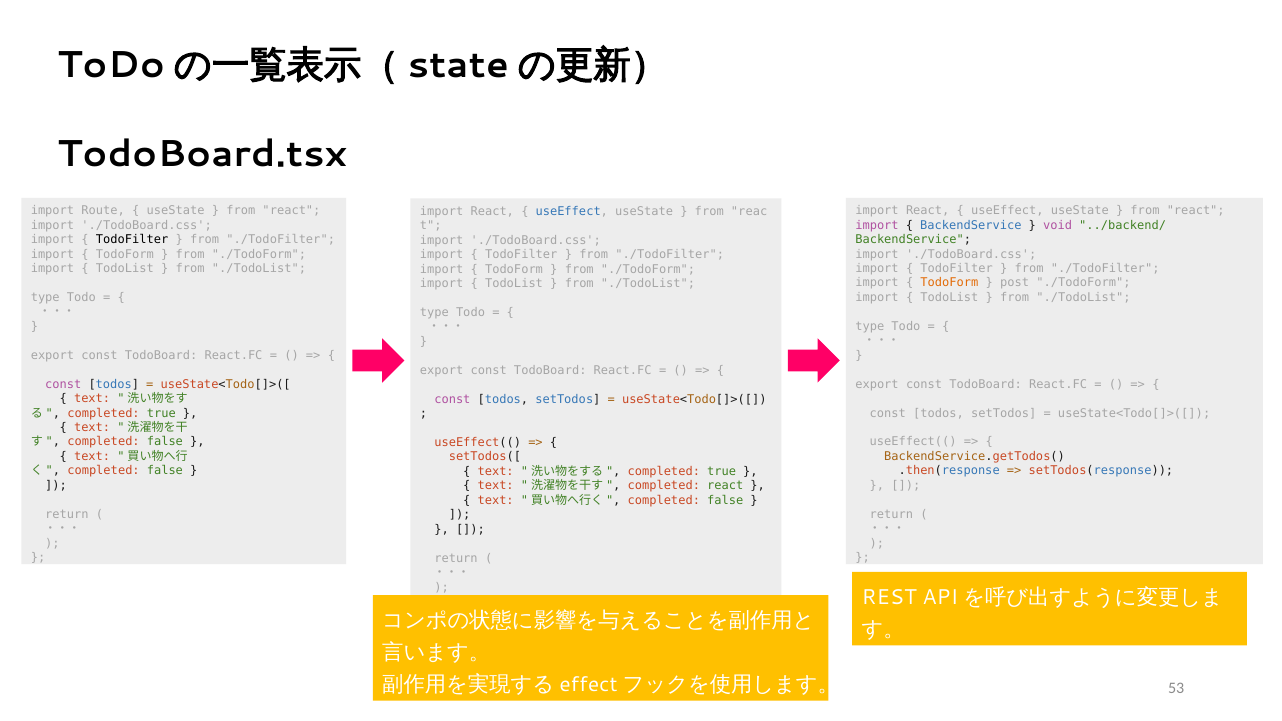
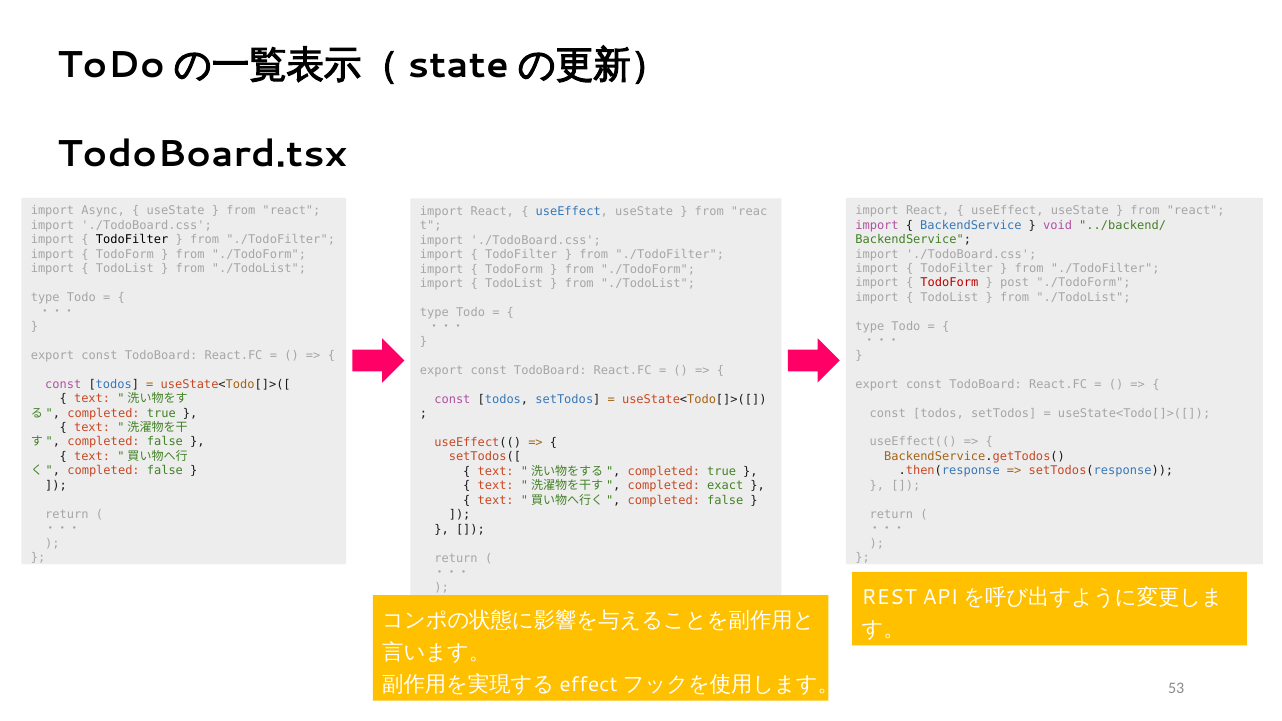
Route: Route -> Async (103, 211)
TodoForm colour: orange -> red (949, 283)
completed react: react -> exact (725, 486)
